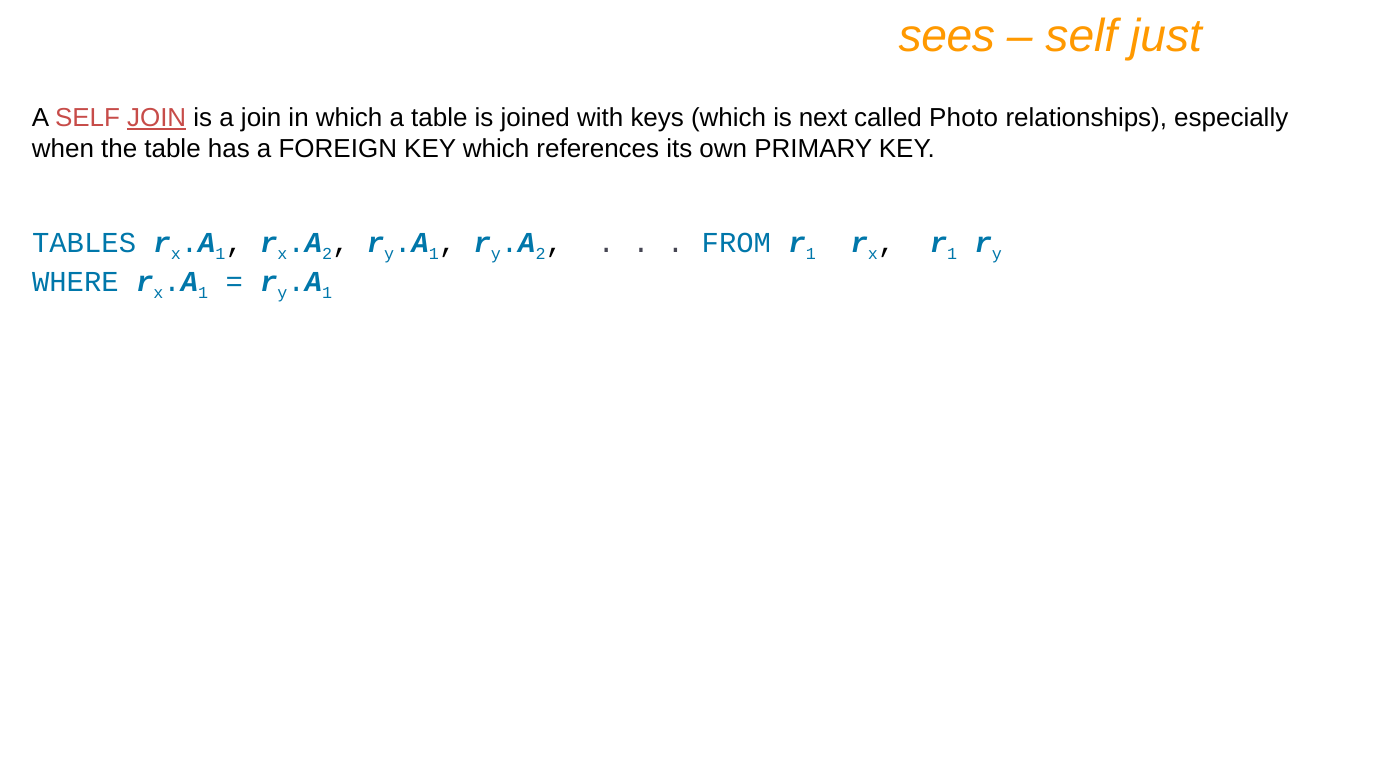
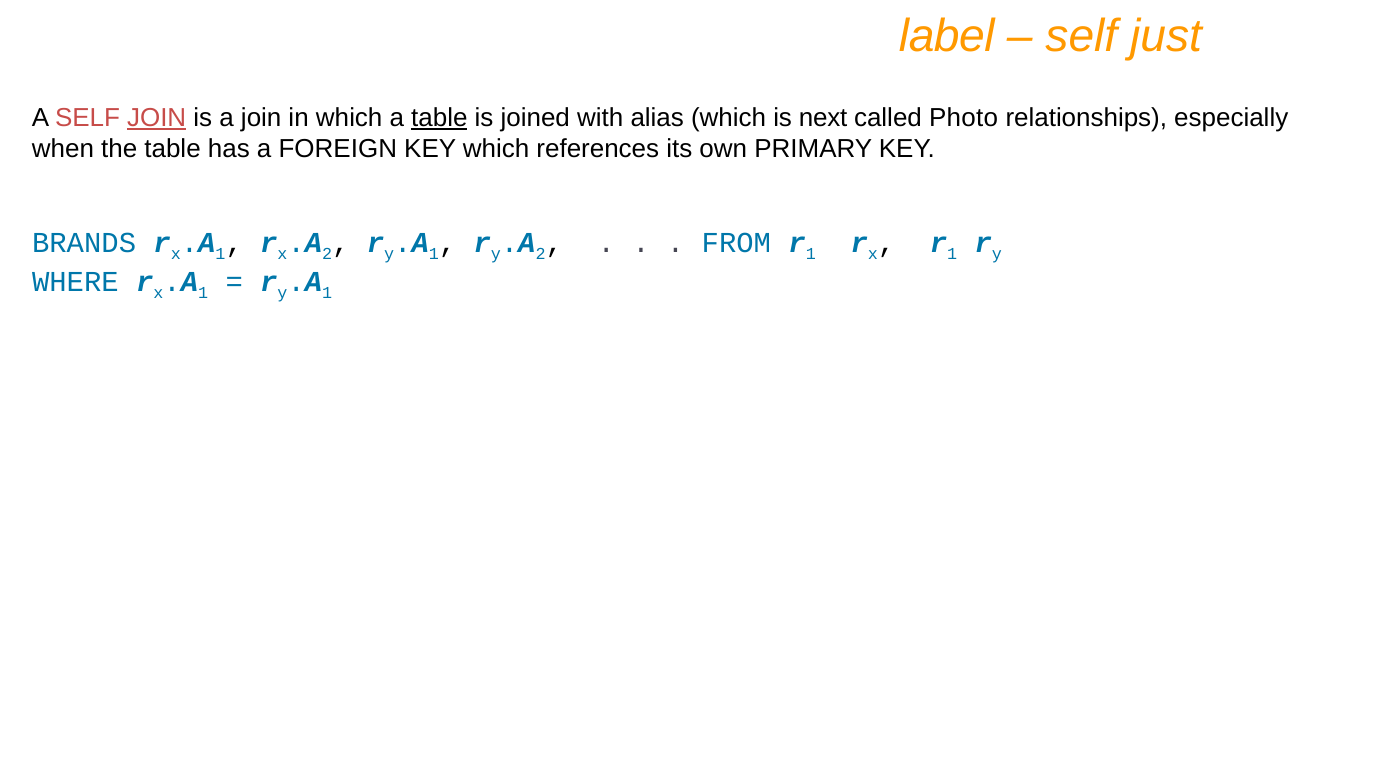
sees: sees -> label (947, 36)
table underline: none -> present (439, 118)
keys: keys -> alias (657, 118)
TABLES: TABLES -> BRANDS (84, 242)
